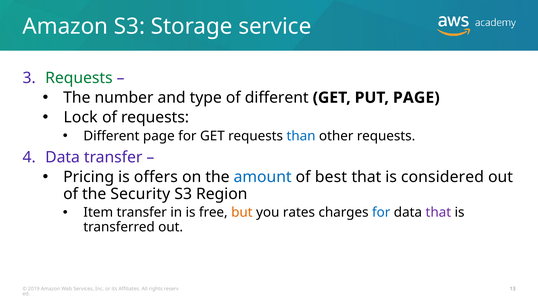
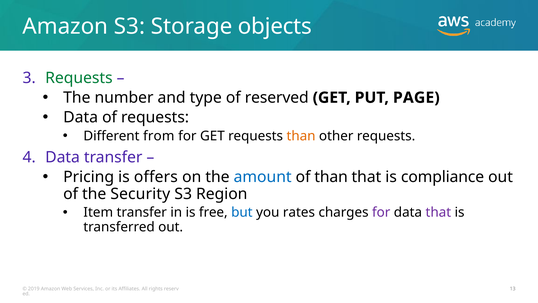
service: service -> objects (275, 26)
of different: different -> reserved (277, 98)
Lock: Lock -> Data (81, 117)
Different page: page -> from (159, 136)
than colour: blue -> orange (301, 136)
of best: best -> than (331, 177)
considered: considered -> compliance (443, 177)
but colour: orange -> blue (242, 212)
for colour: blue -> purple (381, 212)
